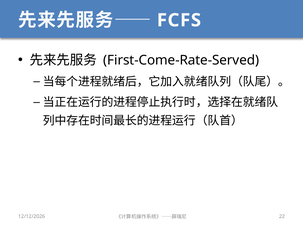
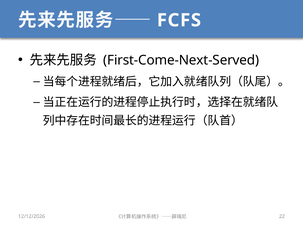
First-Come-Rate-Served: First-Come-Rate-Served -> First-Come-Next-Served (181, 60)
